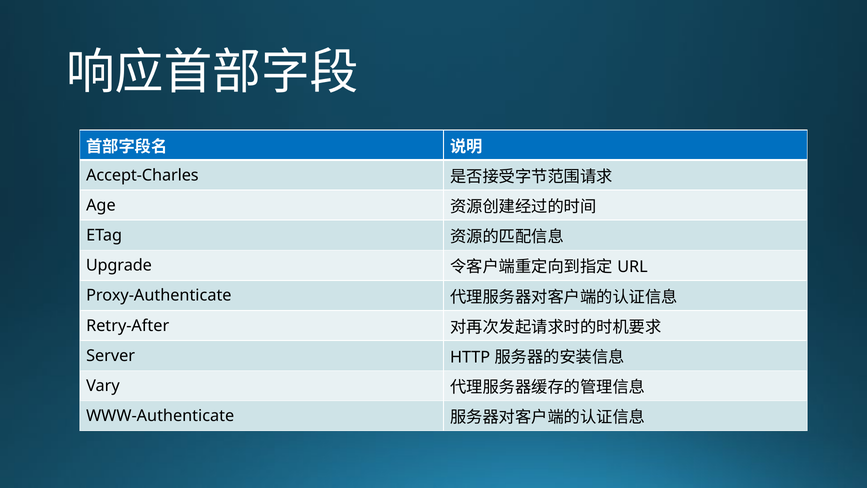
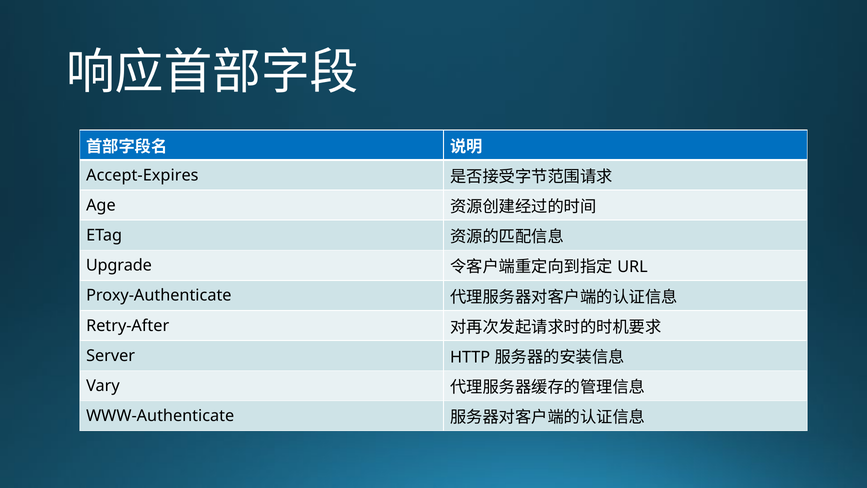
Accept-Charles: Accept-Charles -> Accept-Expires (142, 175)
